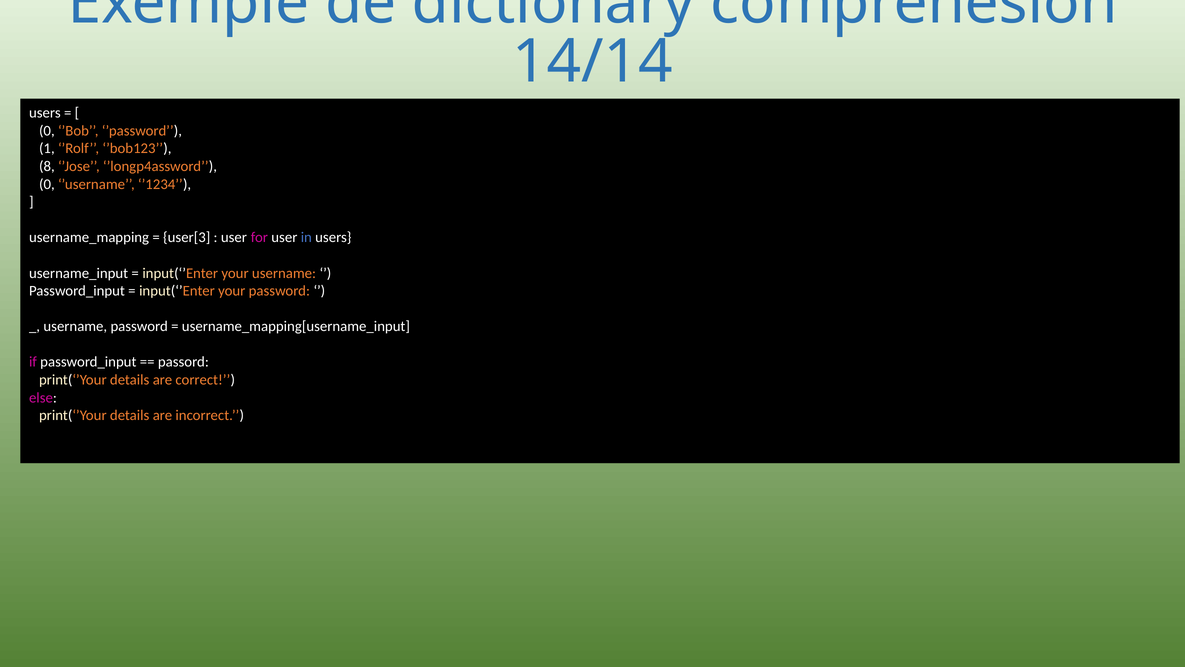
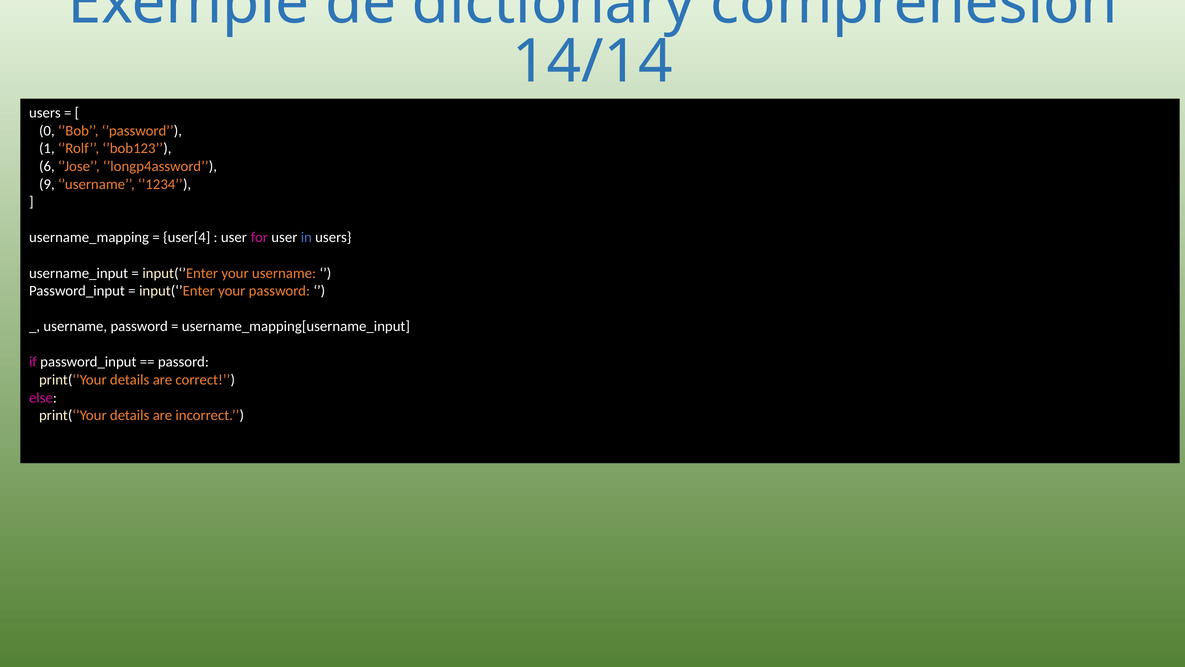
8: 8 -> 6 (47, 166)
0: 0 -> 9 (47, 184)
user[3: user[3 -> user[4 (187, 237)
